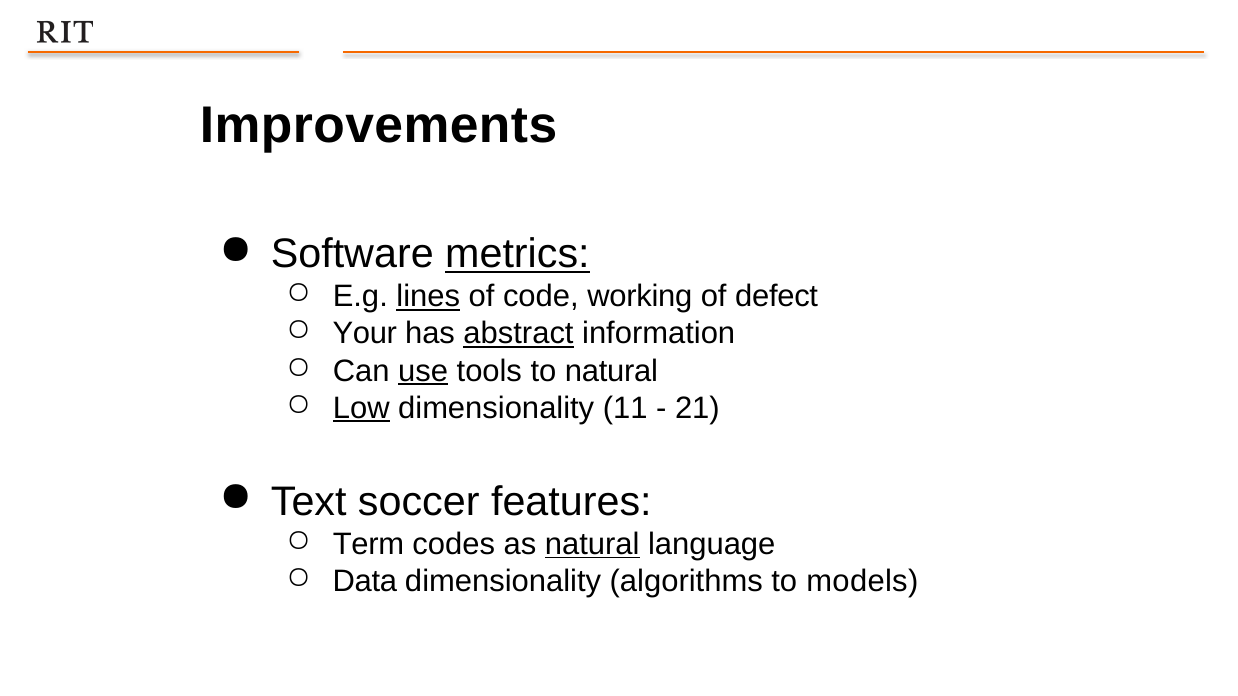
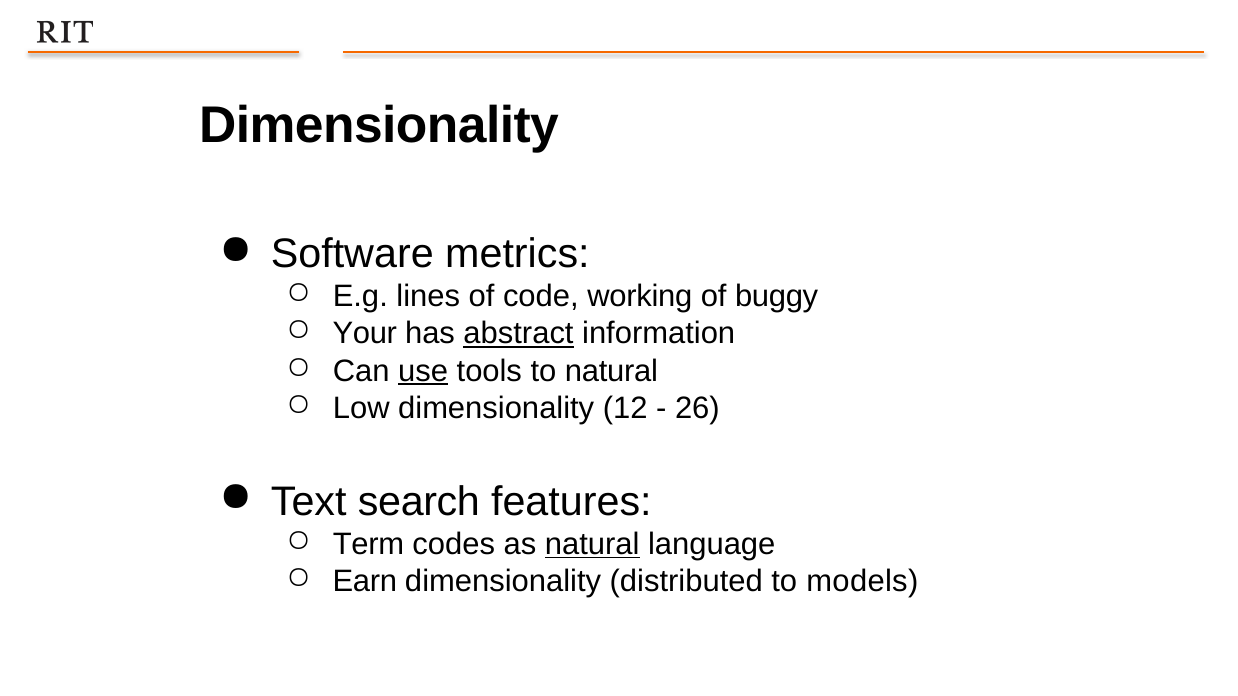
Improvements: Improvements -> Dimensionality (379, 125)
metrics underline: present -> none (517, 254)
lines underline: present -> none (428, 297)
defect: defect -> buggy (777, 297)
Low underline: present -> none (361, 408)
11: 11 -> 12 (625, 408)
21: 21 -> 26 (697, 408)
soccer: soccer -> search (419, 502)
Data: Data -> Earn (365, 582)
algorithms: algorithms -> distributed (686, 582)
